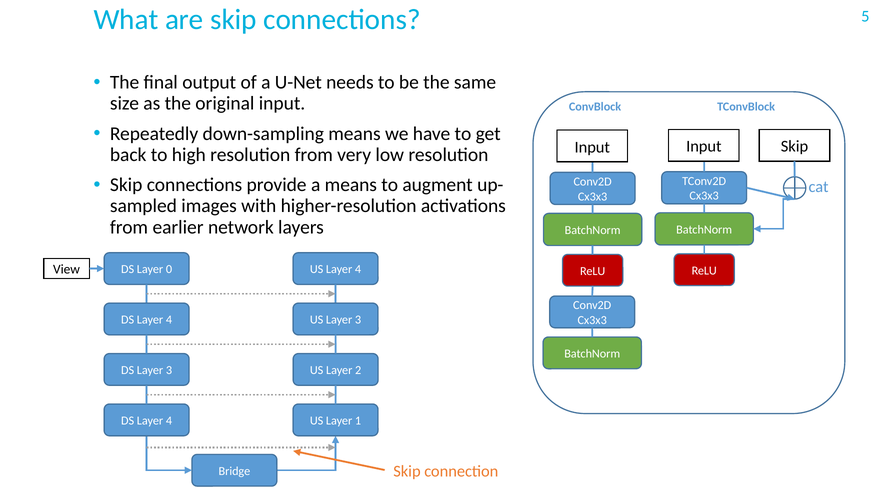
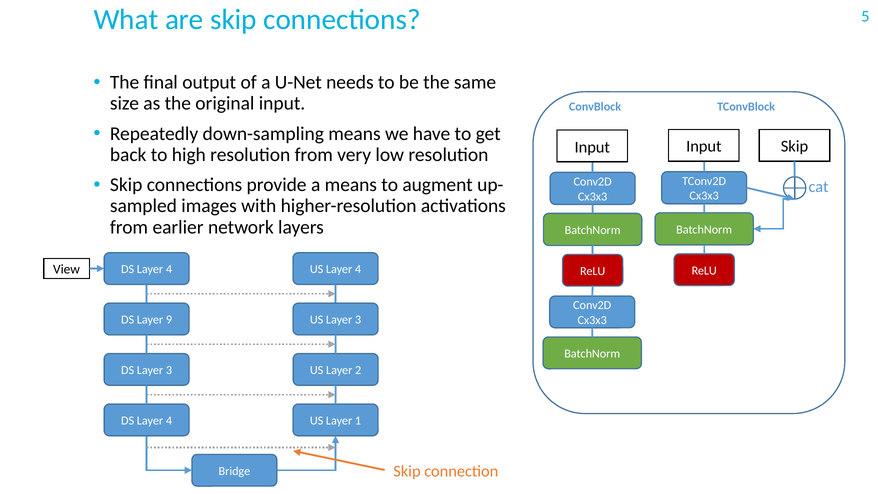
0: 0 -> 4 (169, 269)
4: 4 -> 9 (169, 320)
